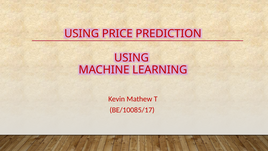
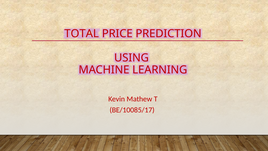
USING: USING -> TOTAL (82, 34)
